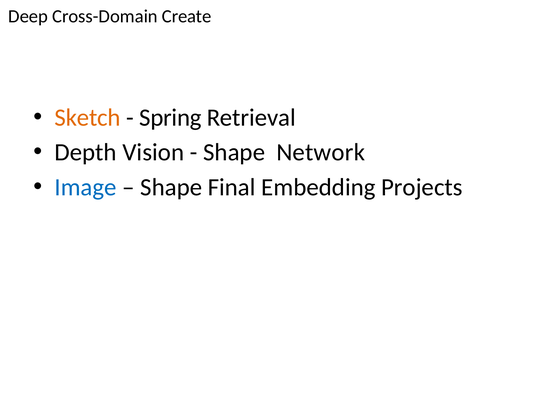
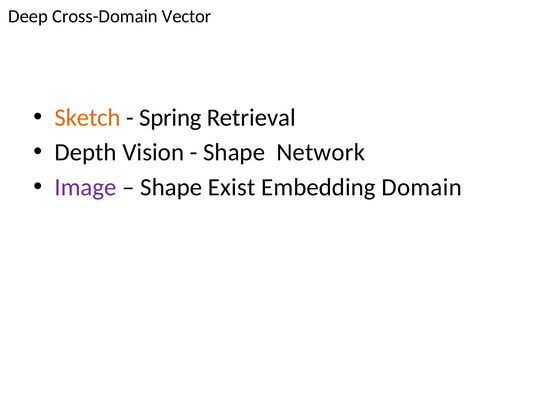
Create: Create -> Vector (187, 16)
Image colour: blue -> purple (86, 187)
Final: Final -> Exist (232, 187)
Projects: Projects -> Domain (422, 187)
